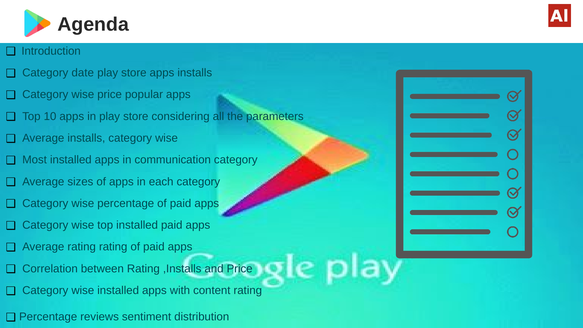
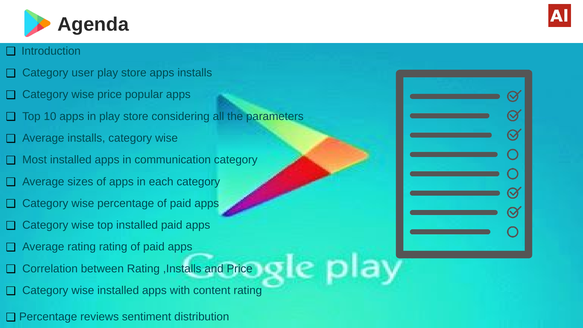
date: date -> user (83, 73)
